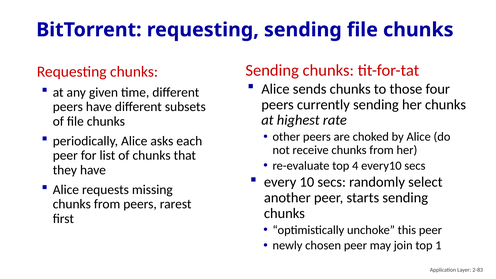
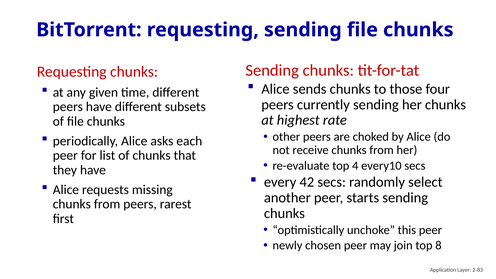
10: 10 -> 42 (307, 182)
1: 1 -> 8 (438, 245)
